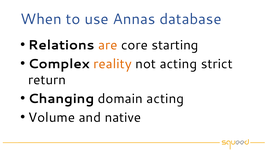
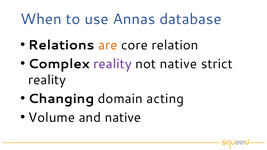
starting: starting -> relation (175, 45)
reality colour: orange -> purple (113, 64)
not acting: acting -> native (178, 64)
return: return -> reality (47, 80)
